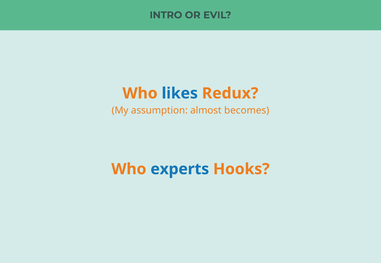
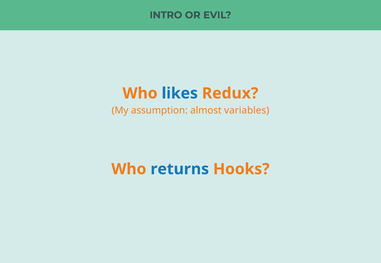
becomes: becomes -> variables (247, 111)
experts: experts -> returns (180, 170)
